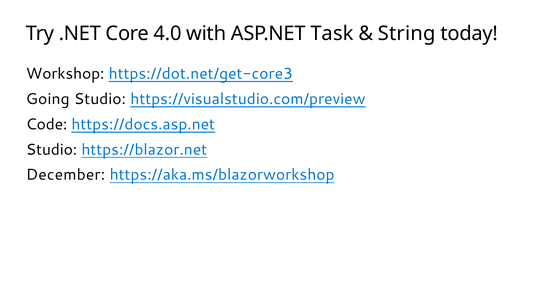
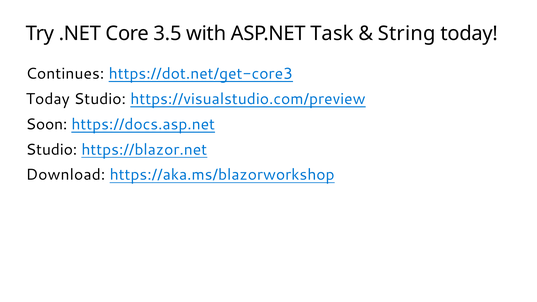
4.0: 4.0 -> 3.5 (168, 34)
Workshop: Workshop -> Continues (65, 74)
Going: Going -> Today (48, 99)
Code: Code -> Soon (47, 124)
December: December -> Download (66, 175)
